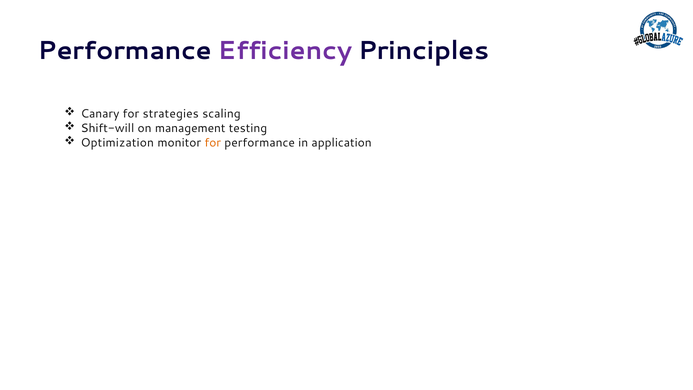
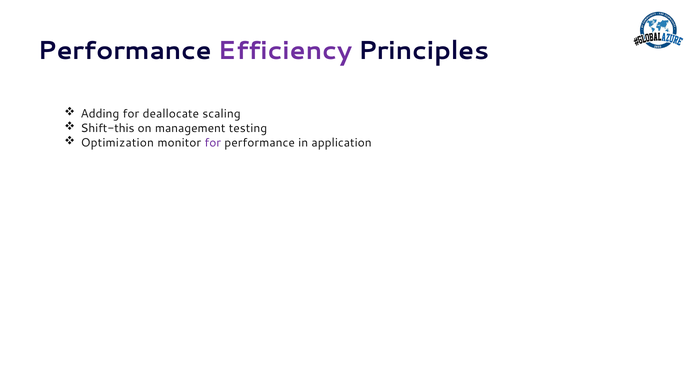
Canary: Canary -> Adding (100, 114)
strategies: strategies -> deallocate (171, 114)
Shift-will: Shift-will -> Shift-this (107, 128)
for colour: orange -> purple (213, 143)
